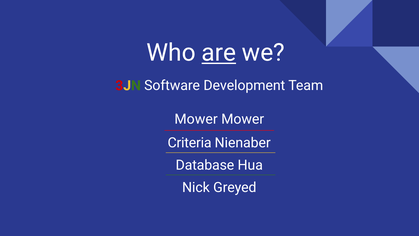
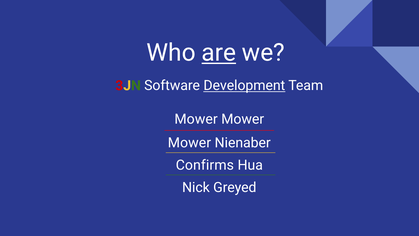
Development underline: none -> present (244, 86)
Criteria: Criteria -> Mower (189, 143)
Database: Database -> Confirms (205, 165)
